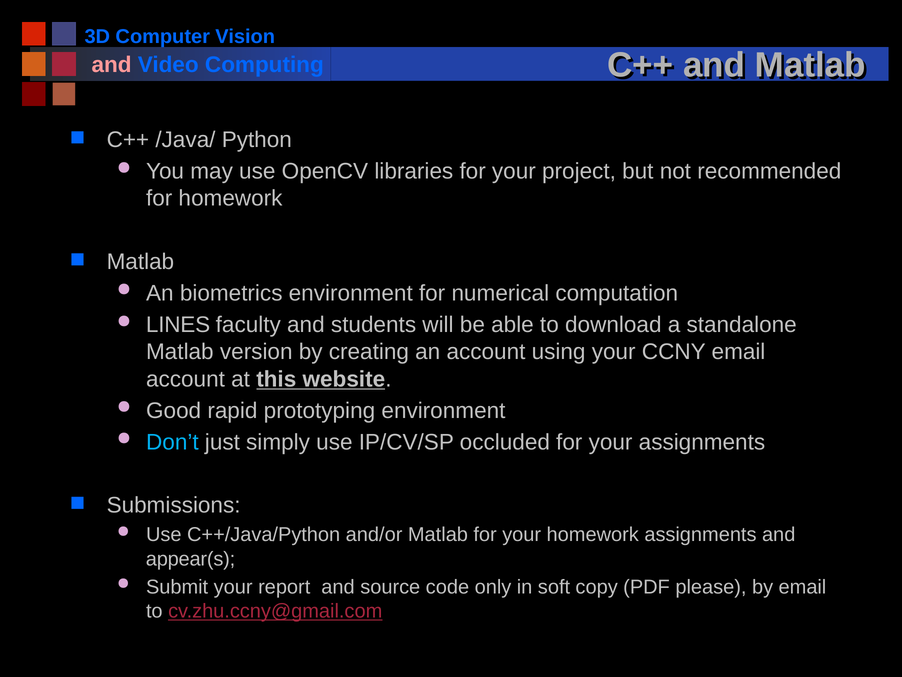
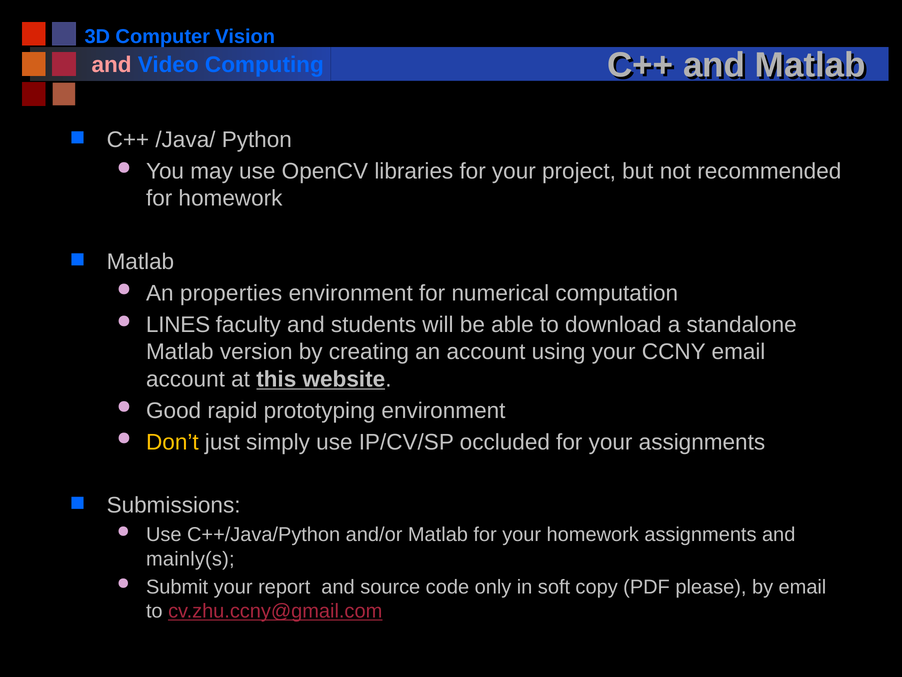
biometrics: biometrics -> properties (231, 293)
Don’t colour: light blue -> yellow (172, 442)
appear(s: appear(s -> mainly(s (190, 558)
